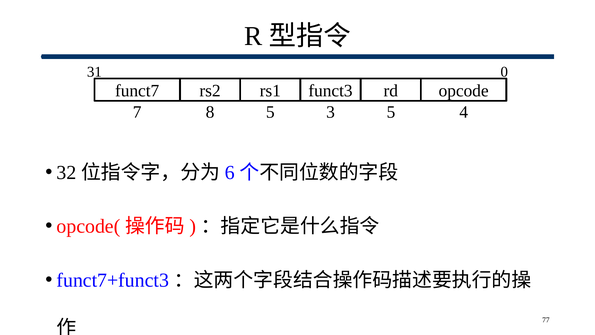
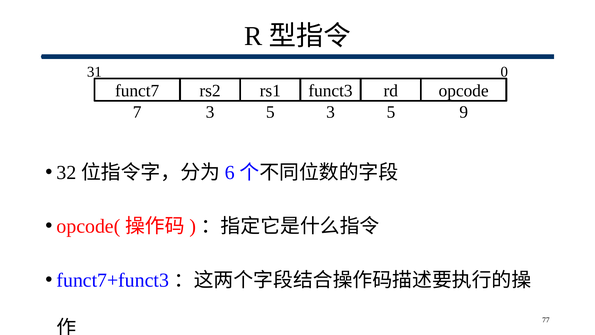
7 8: 8 -> 3 (210, 112)
4: 4 -> 9 (464, 112)
